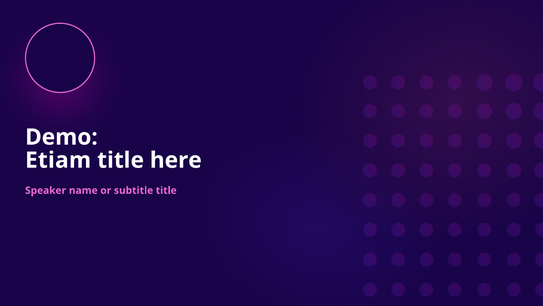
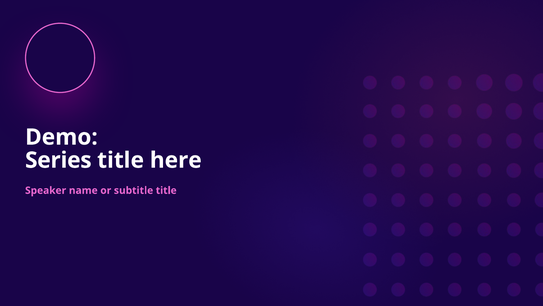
Etiam: Etiam -> Series (58, 160)
